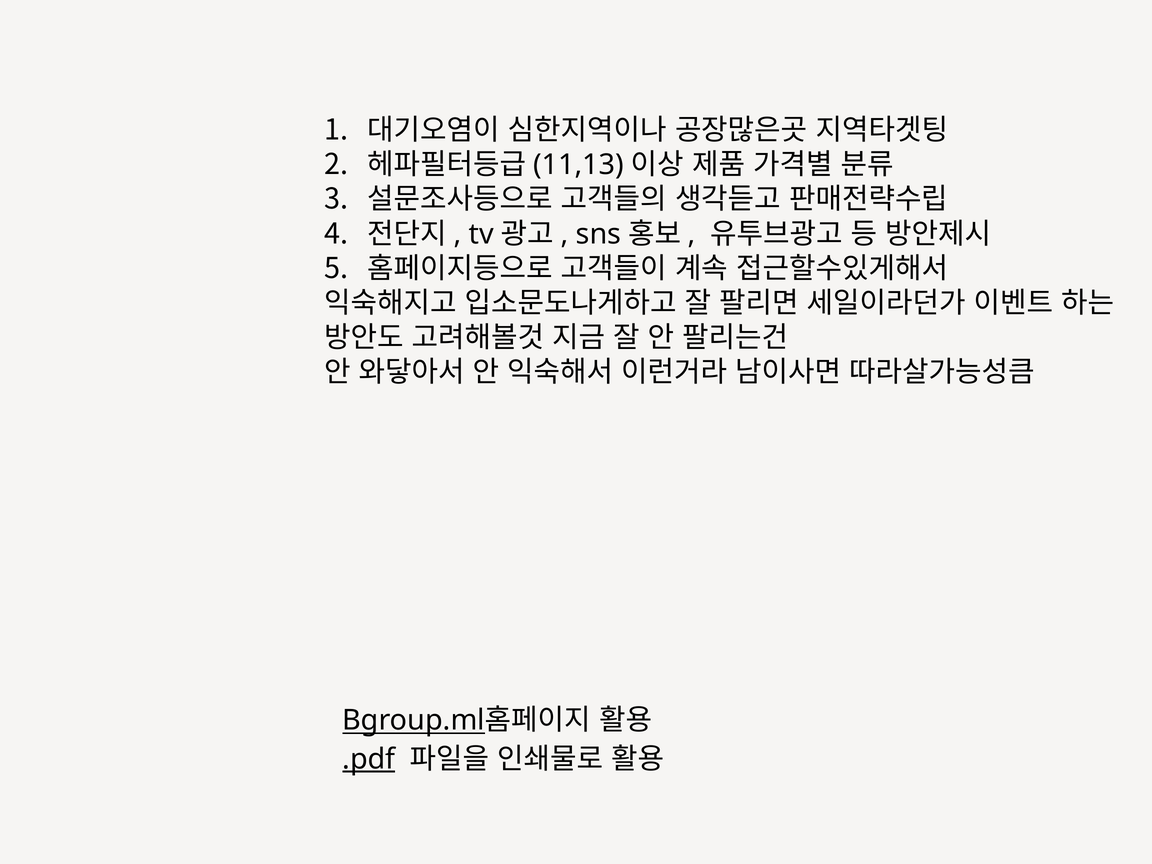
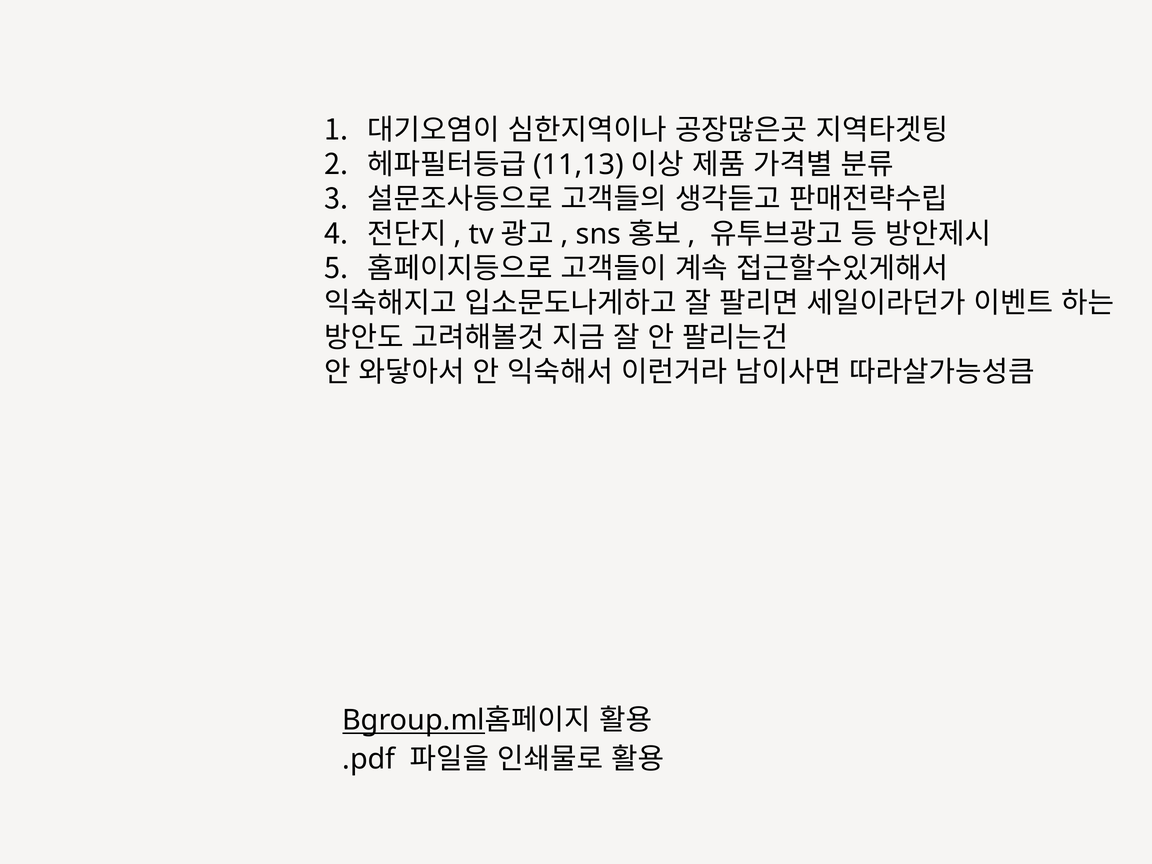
.pdf underline: present -> none (369, 759)
